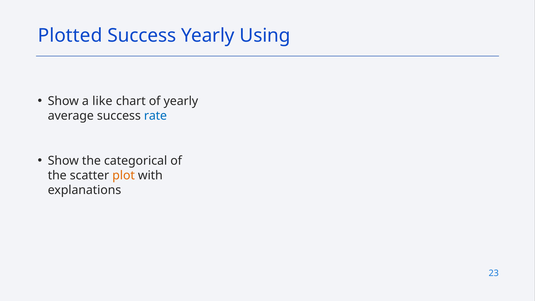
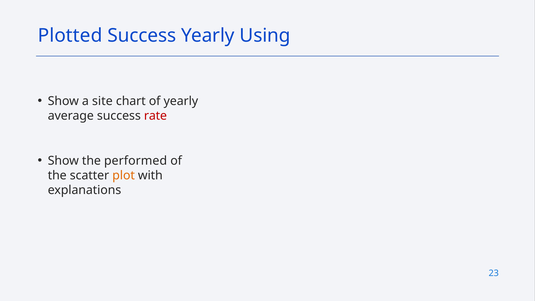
like: like -> site (102, 101)
rate colour: blue -> red (155, 116)
categorical: categorical -> performed (136, 161)
